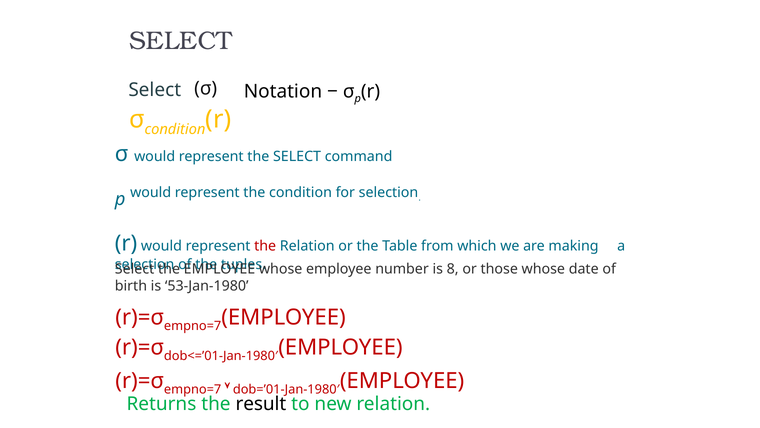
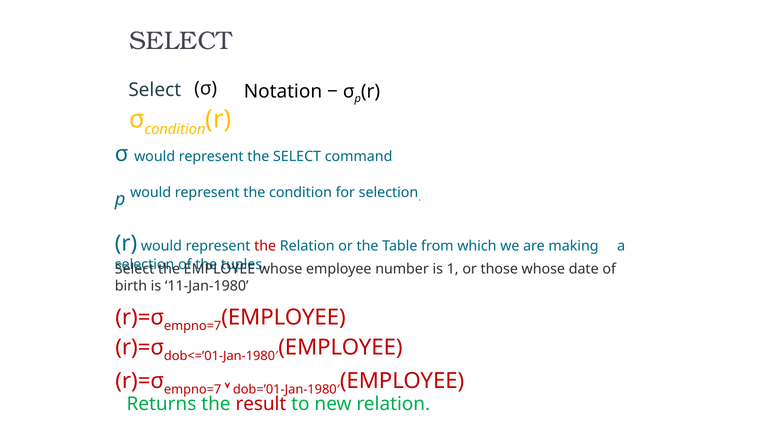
8: 8 -> 1 (453, 269)
53-Jan-1980: 53-Jan-1980 -> 11-Jan-1980 (207, 286)
result colour: black -> red (261, 404)
